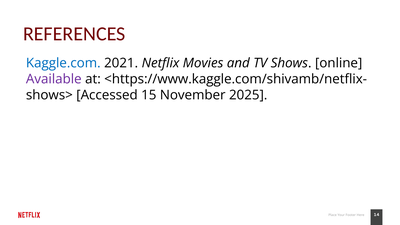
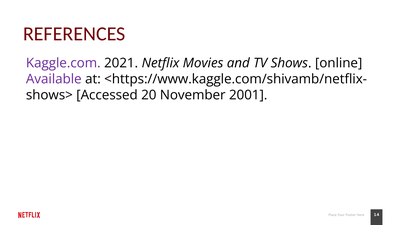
Kaggle.com colour: blue -> purple (63, 63)
15: 15 -> 20 (149, 95)
2025: 2025 -> 2001 (248, 95)
